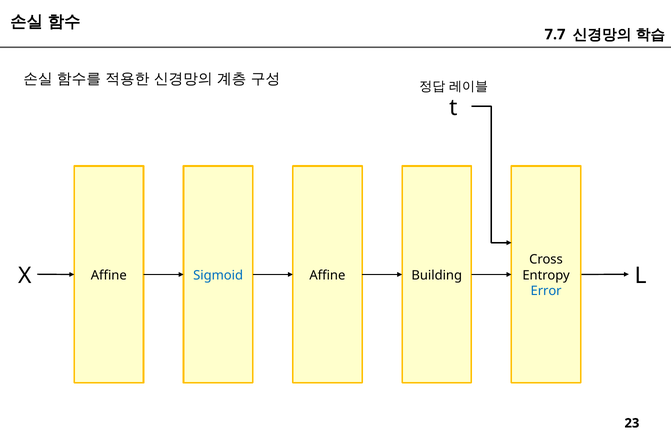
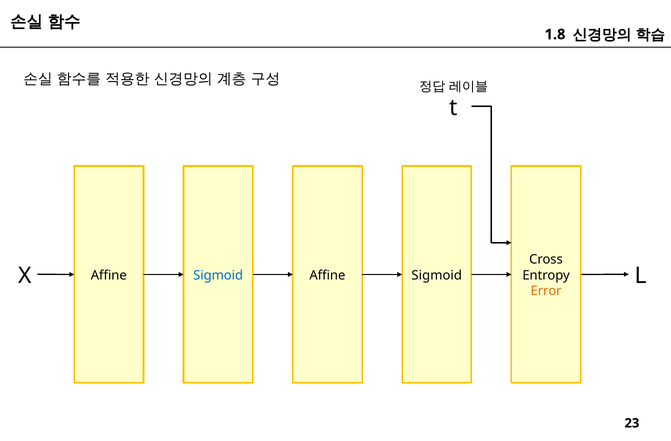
7.7: 7.7 -> 1.8 (555, 34)
Building: Building -> Sigmoid (437, 275)
Error colour: blue -> orange (546, 291)
